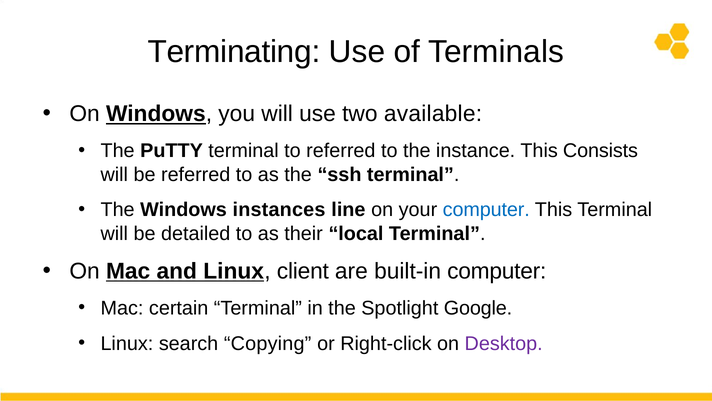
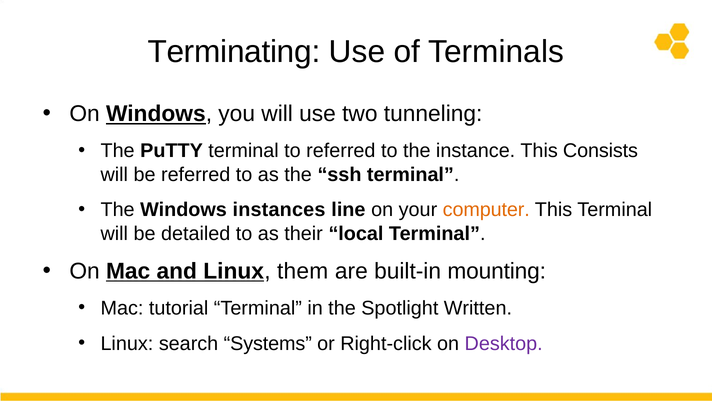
available: available -> tunneling (433, 114)
computer colour: blue -> orange (486, 210)
client: client -> them (303, 271)
built-in computer: computer -> mounting (497, 271)
certain: certain -> tutorial (179, 308)
Google: Google -> Written (478, 308)
Copying: Copying -> Systems (268, 343)
